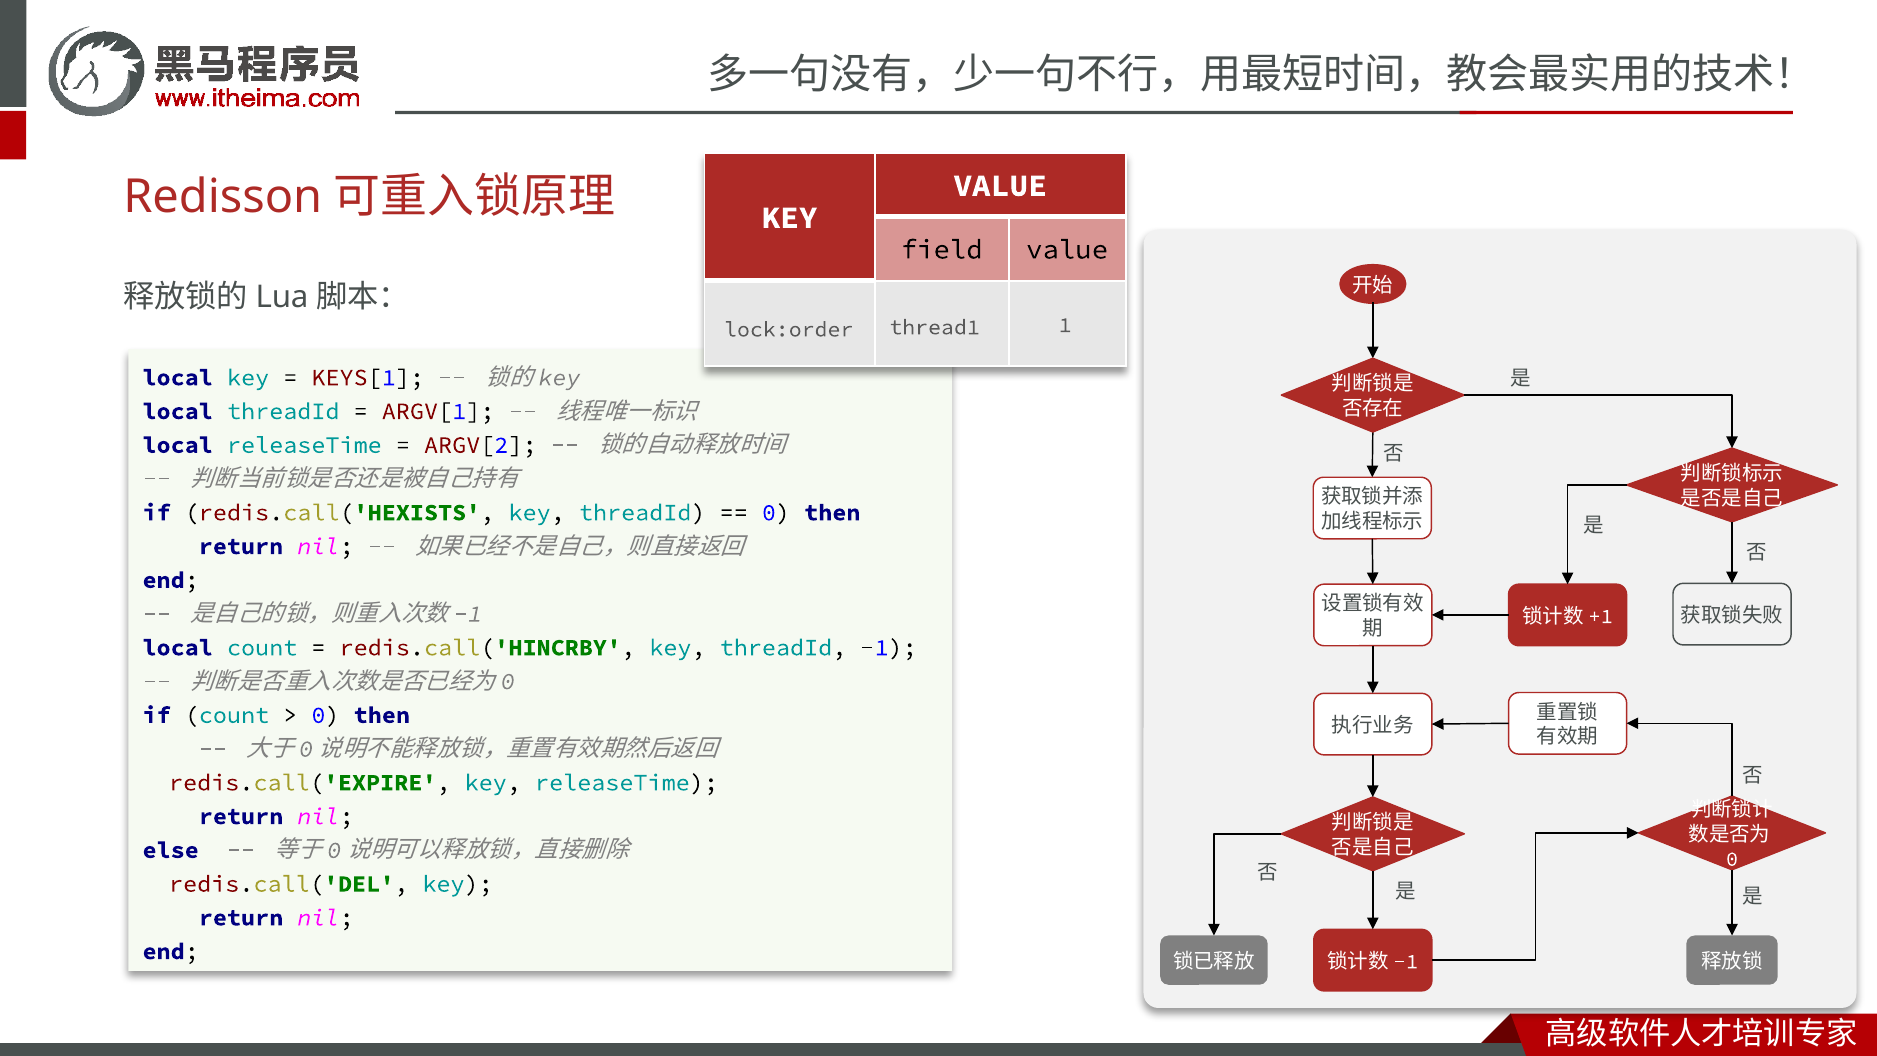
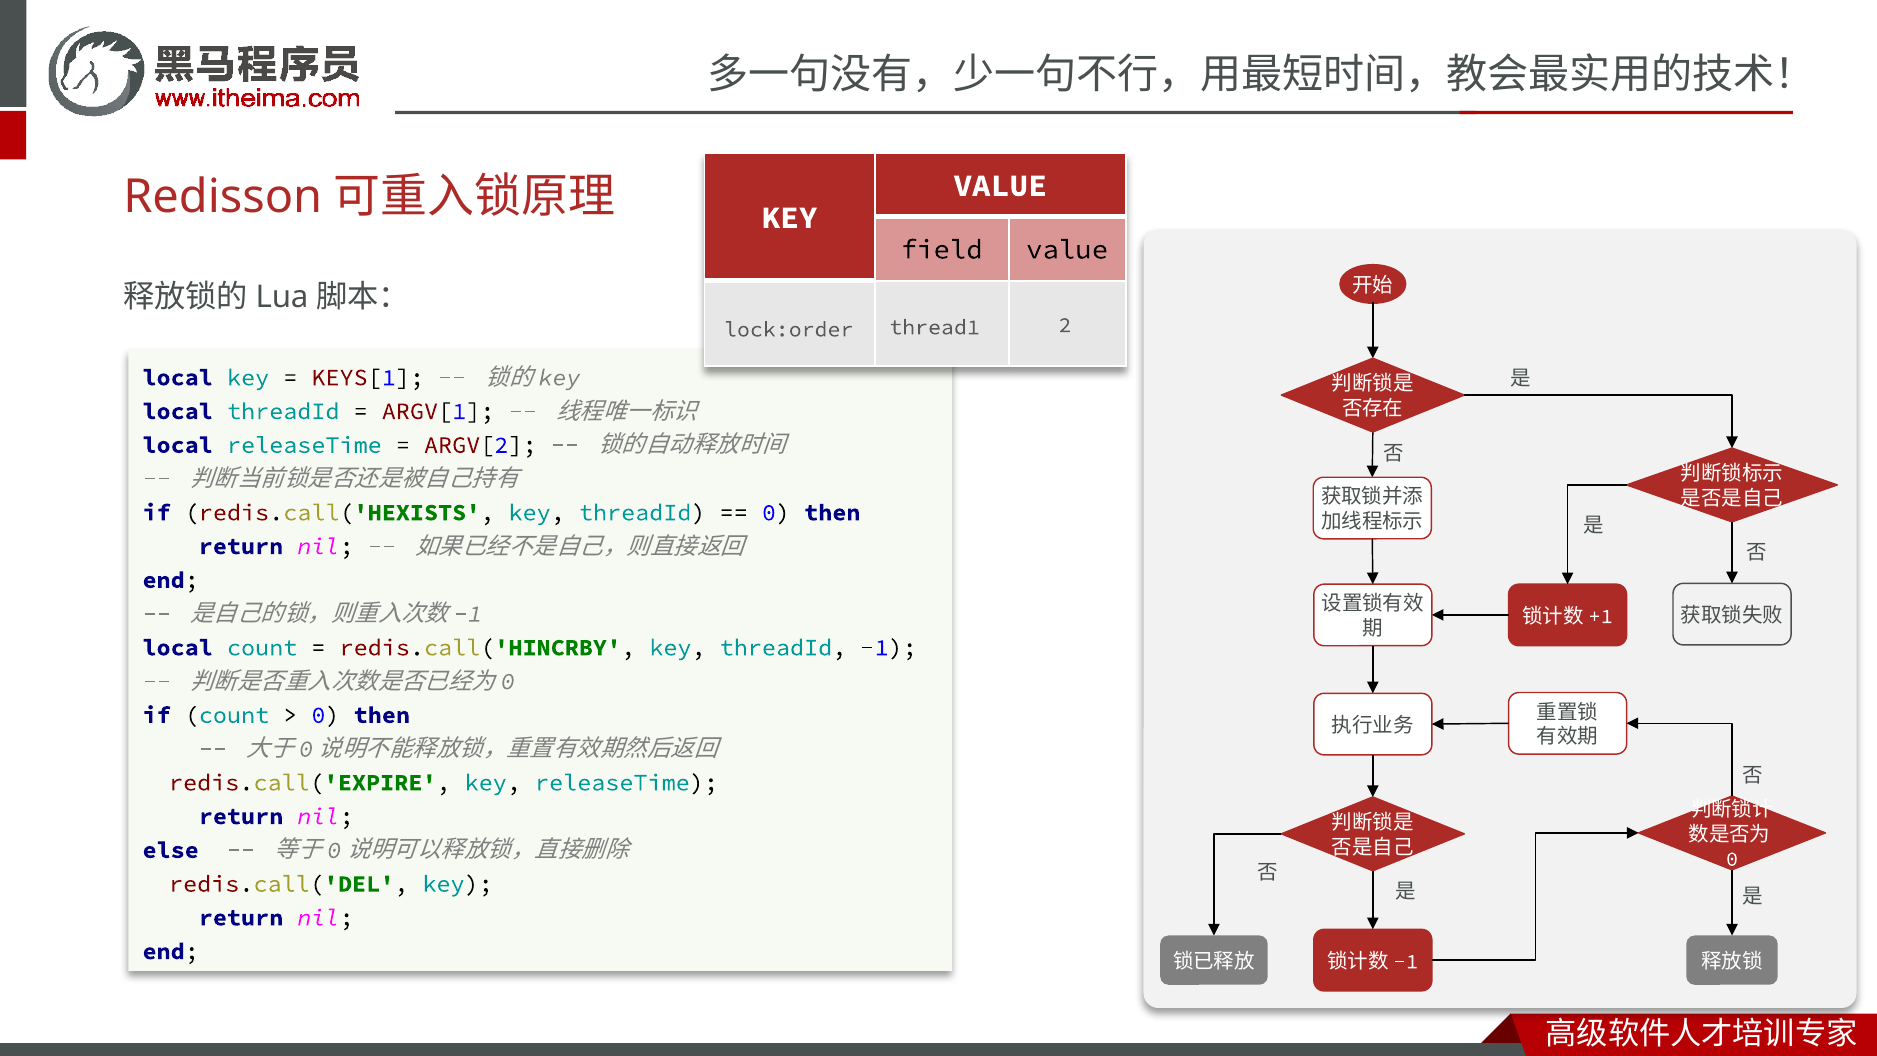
1: 1 -> 2 (1065, 325)
